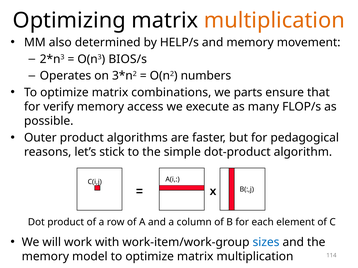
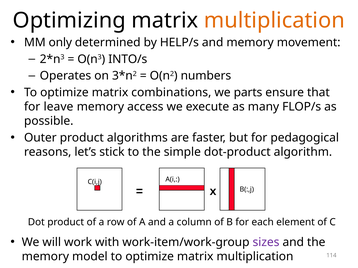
also: also -> only (60, 43)
BIOS/s: BIOS/s -> INTO/s (128, 59)
verify: verify -> leave (58, 107)
sizes colour: blue -> purple (266, 243)
